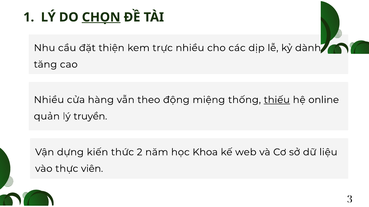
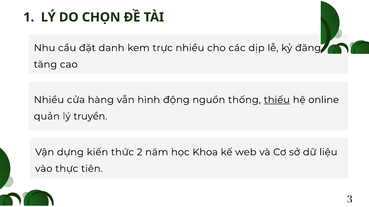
CHỌN underline: present -> none (101, 17)
thiện: thiện -> danh (112, 48)
dành: dành -> đăng (308, 48)
theo: theo -> hình (149, 100)
miệng: miệng -> nguồn (209, 100)
viên: viên -> tiên (92, 169)
